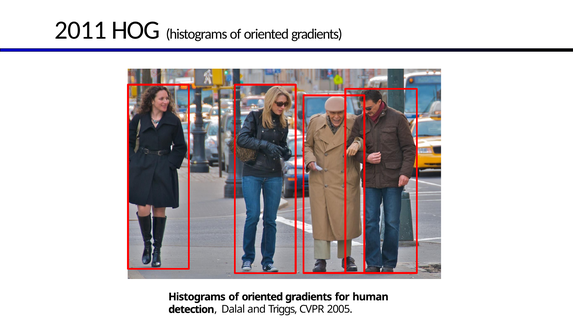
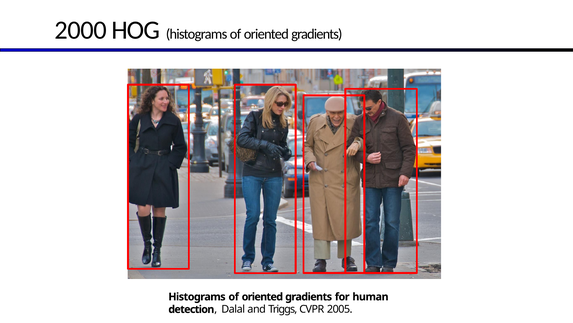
2011: 2011 -> 2000 (81, 30)
